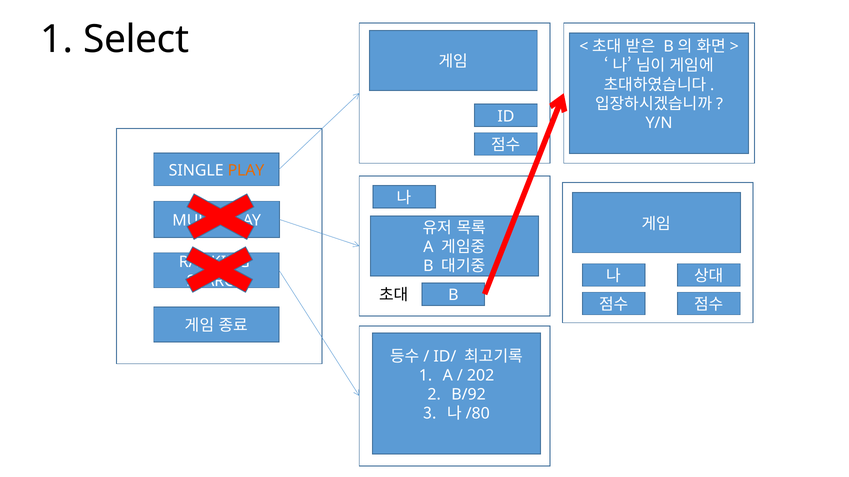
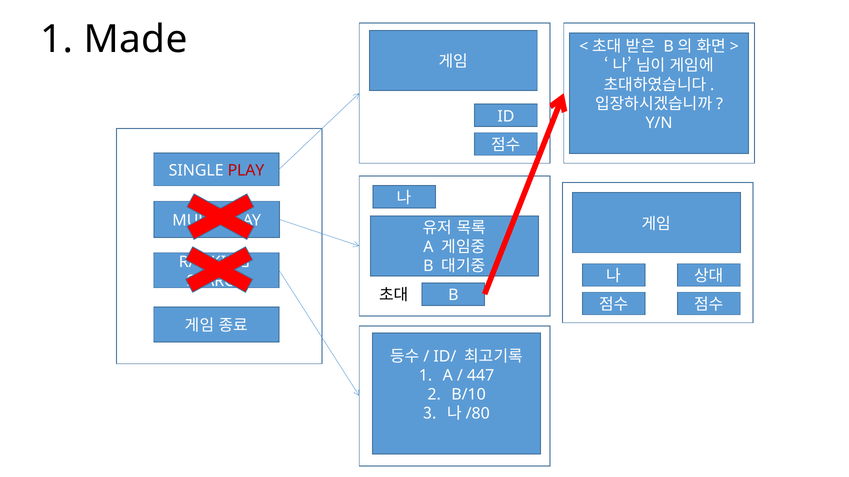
Select: Select -> Made (136, 40)
PLAY colour: orange -> red (246, 171)
202: 202 -> 447 (481, 376)
B/92: B/92 -> B/10 (469, 395)
